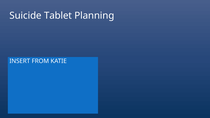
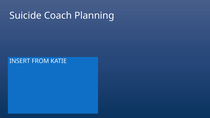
Tablet: Tablet -> Coach (58, 16)
